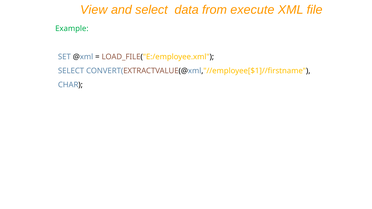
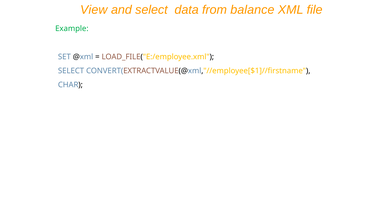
execute: execute -> balance (252, 10)
